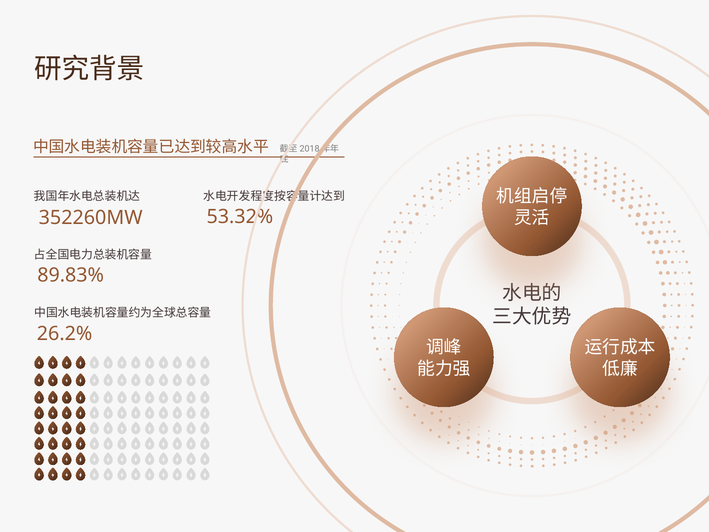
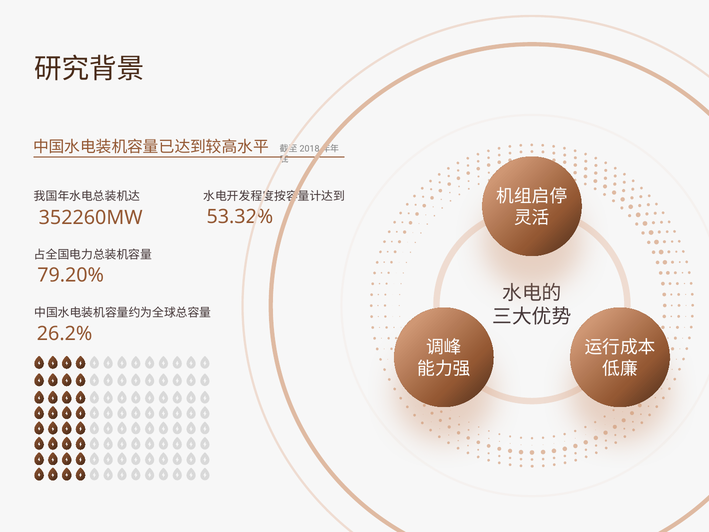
89.83%: 89.83% -> 79.20% (71, 275)
